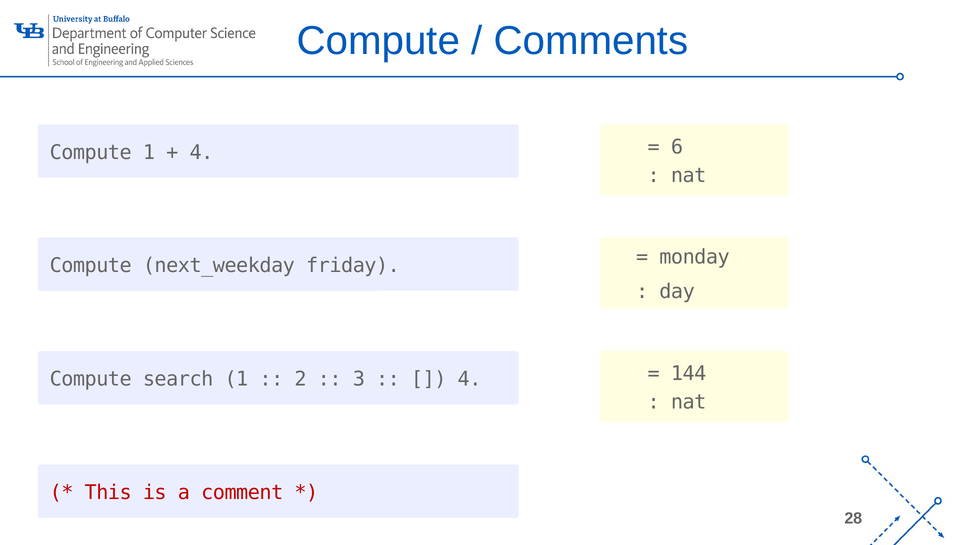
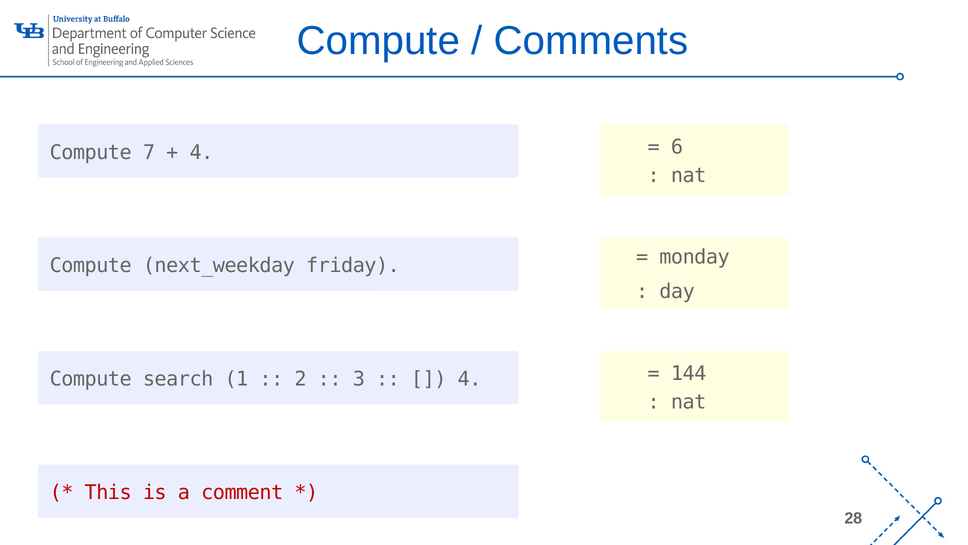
Compute 1: 1 -> 7 (149, 152)
